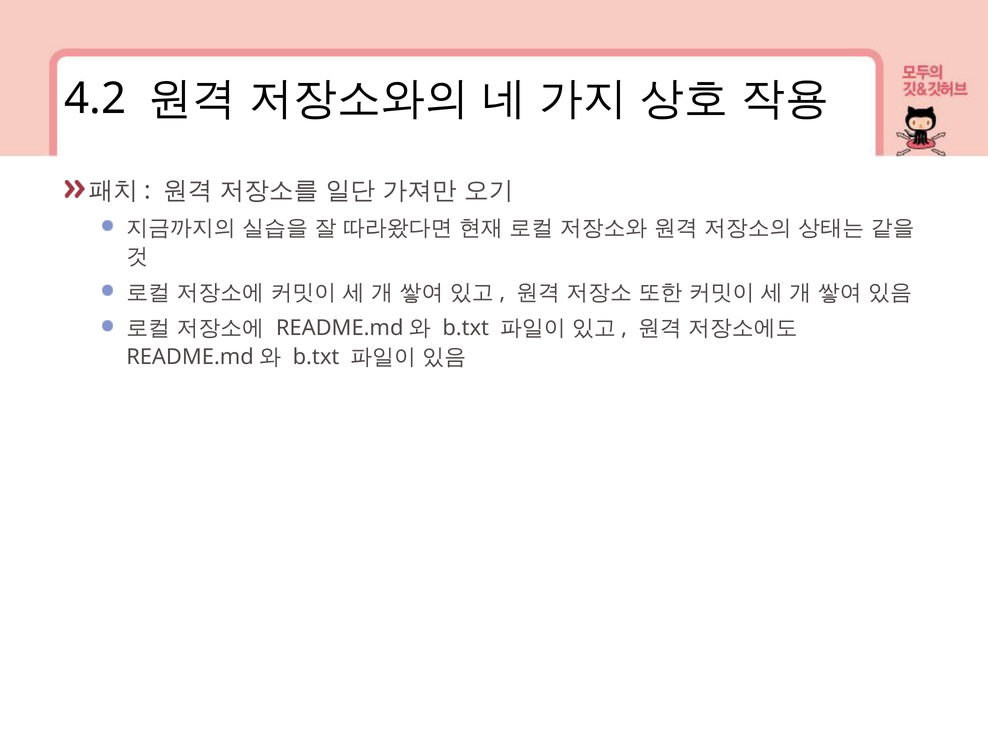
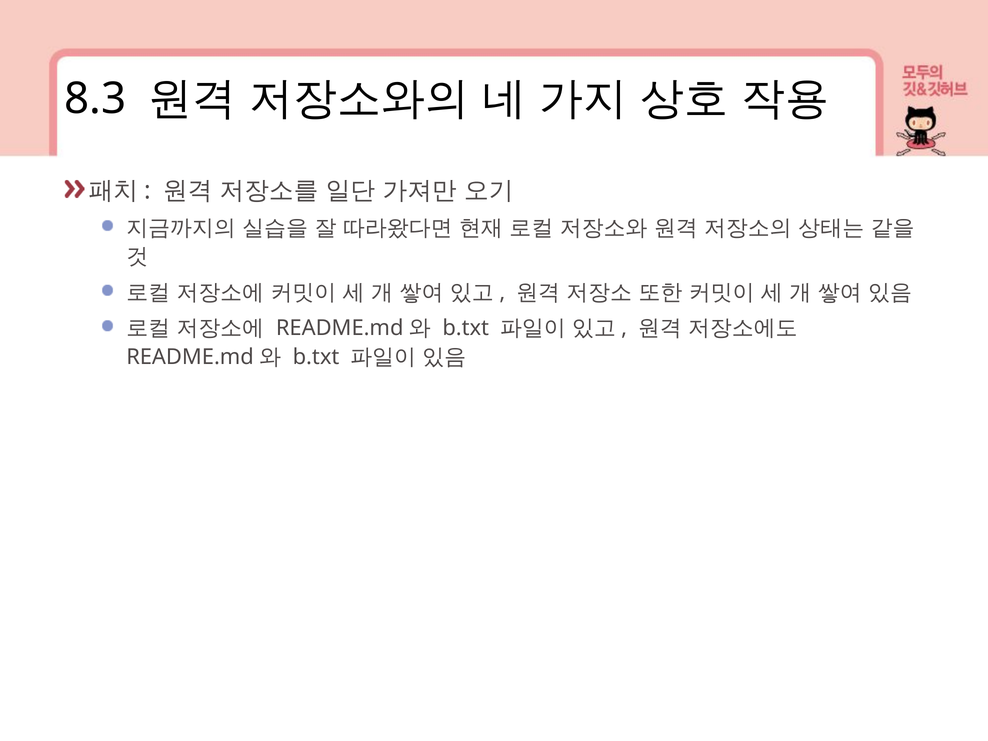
4.2: 4.2 -> 8.3 (95, 99)
